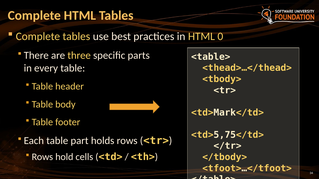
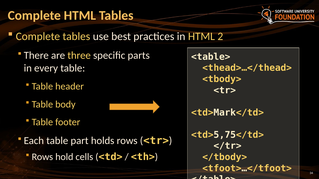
0: 0 -> 2 (220, 36)
